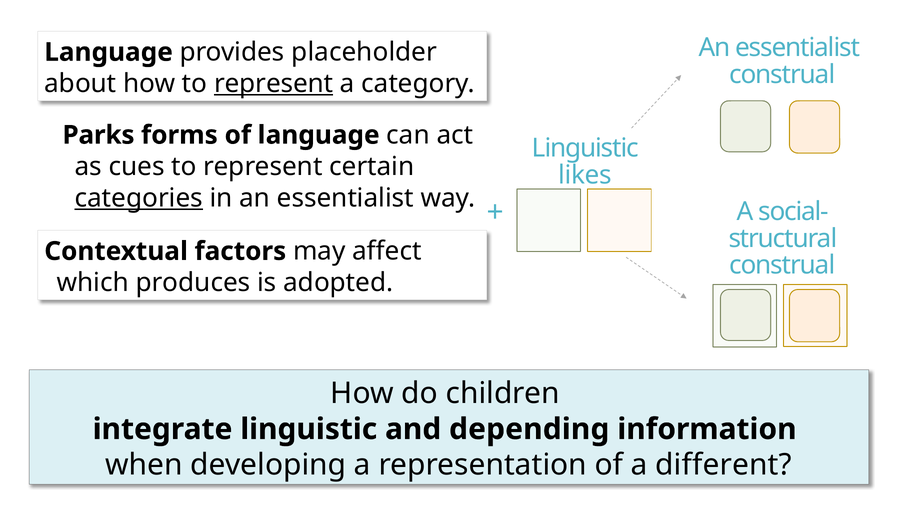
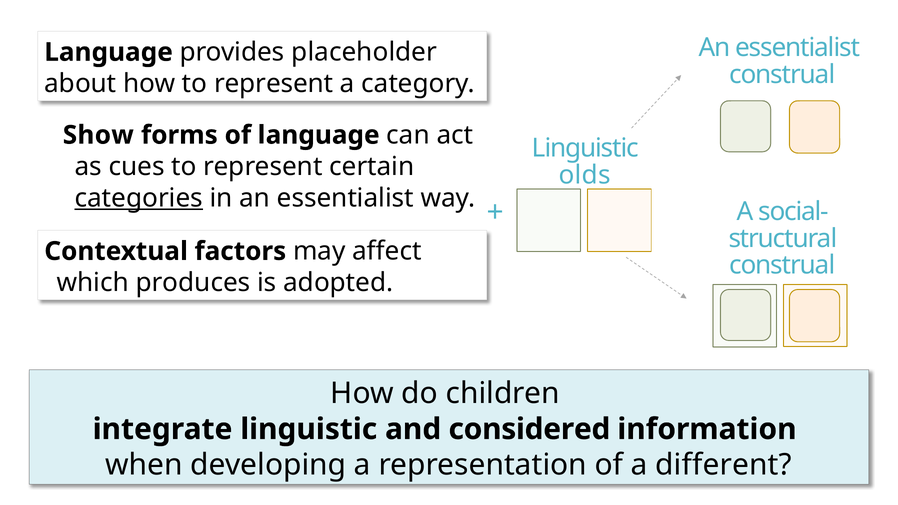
represent underline: present -> none (274, 84)
Parks: Parks -> Show (98, 135)
likes: likes -> olds (585, 175)
depending: depending -> considered (529, 429)
